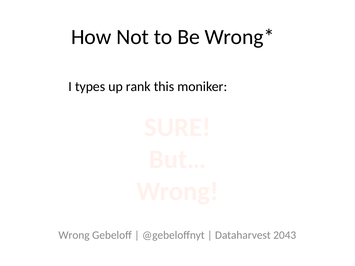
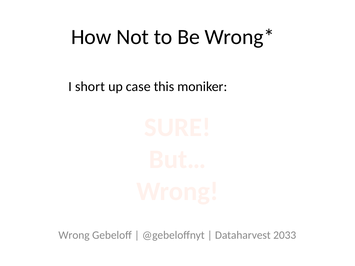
types: types -> short (90, 87)
rank: rank -> case (138, 87)
2043: 2043 -> 2033 (285, 235)
